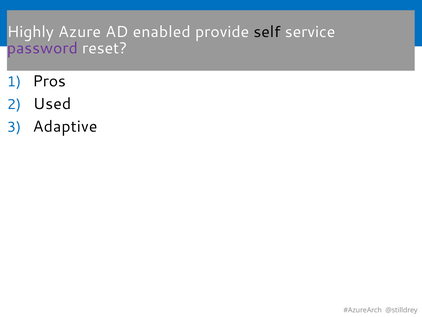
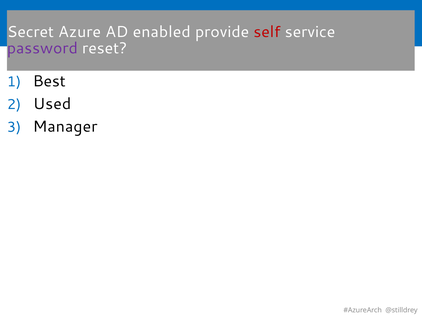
Highly: Highly -> Secret (30, 32)
self colour: black -> red (267, 32)
Pros: Pros -> Best (49, 81)
Adaptive: Adaptive -> Manager (65, 126)
